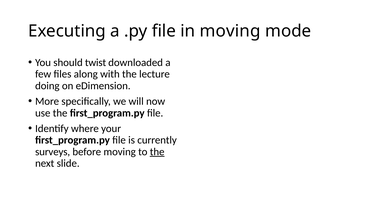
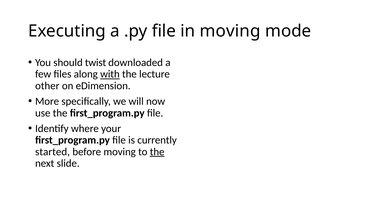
with underline: none -> present (110, 74)
doing: doing -> other (47, 86)
surveys: surveys -> started (53, 152)
